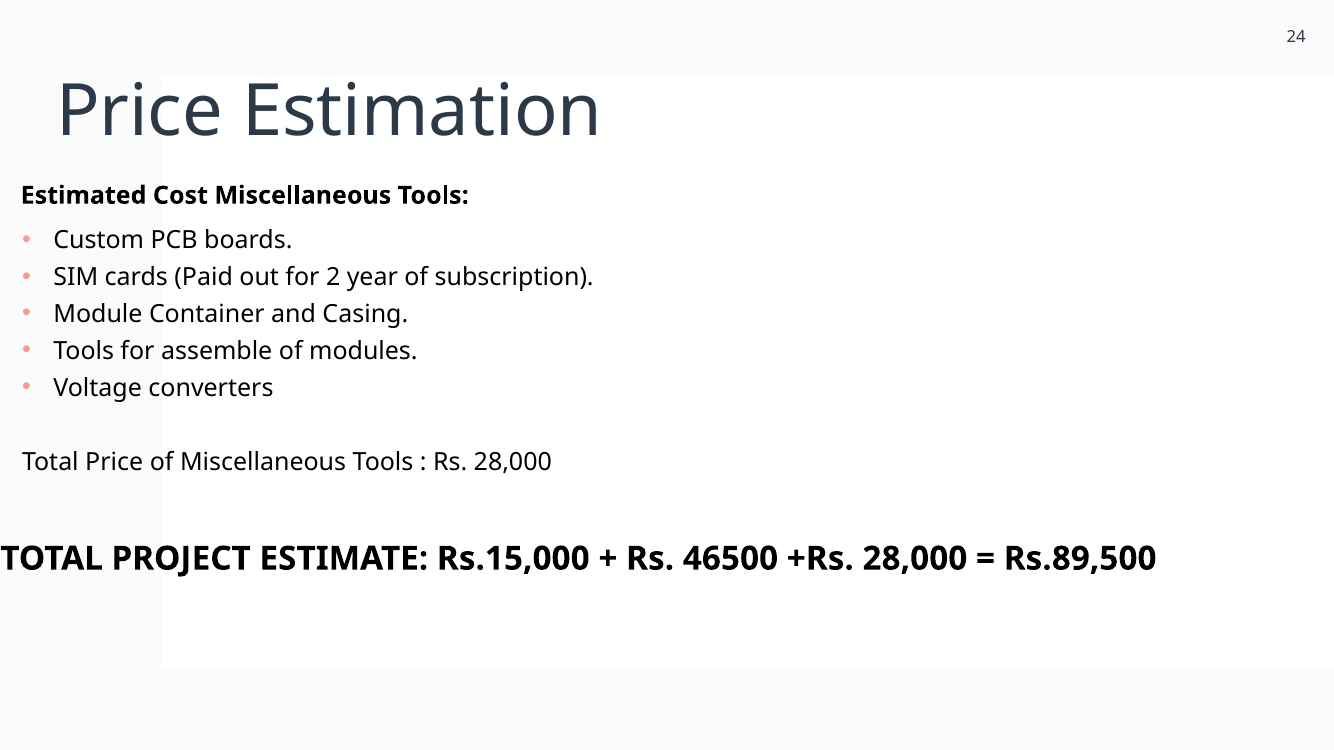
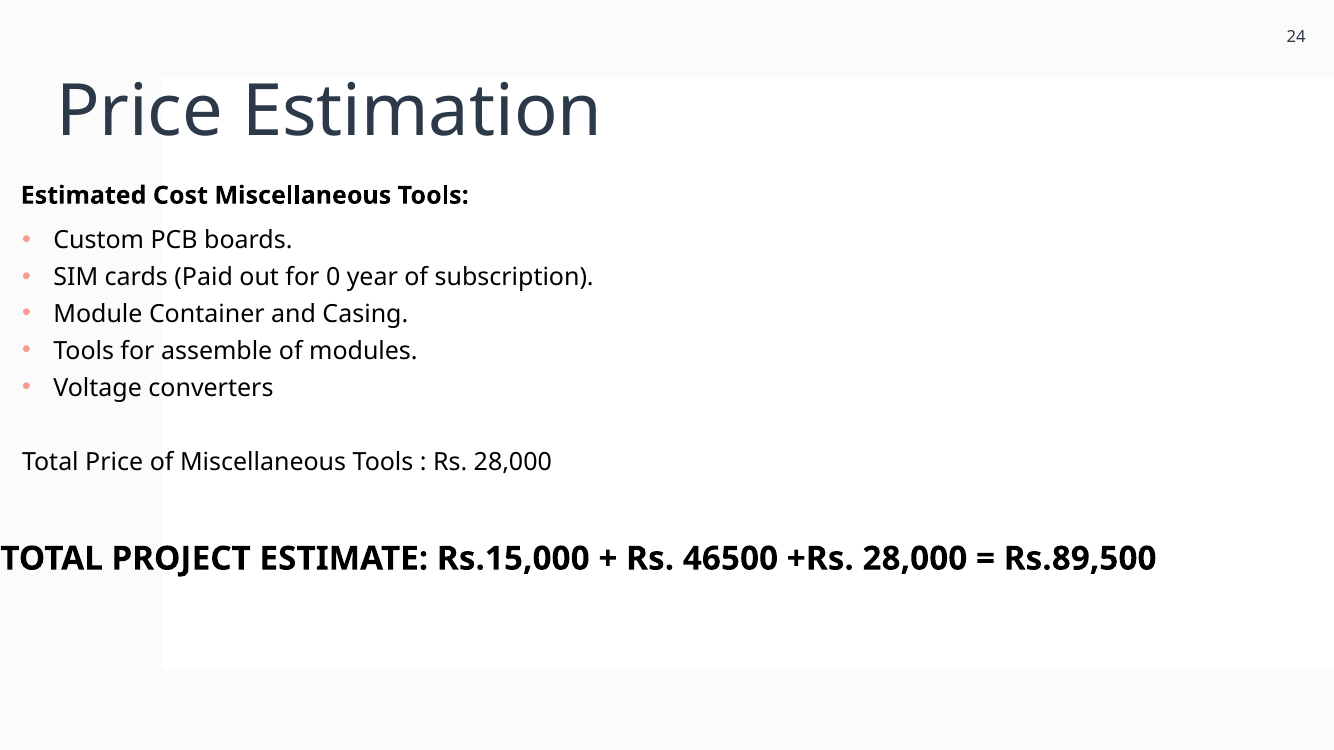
2: 2 -> 0 (333, 277)
